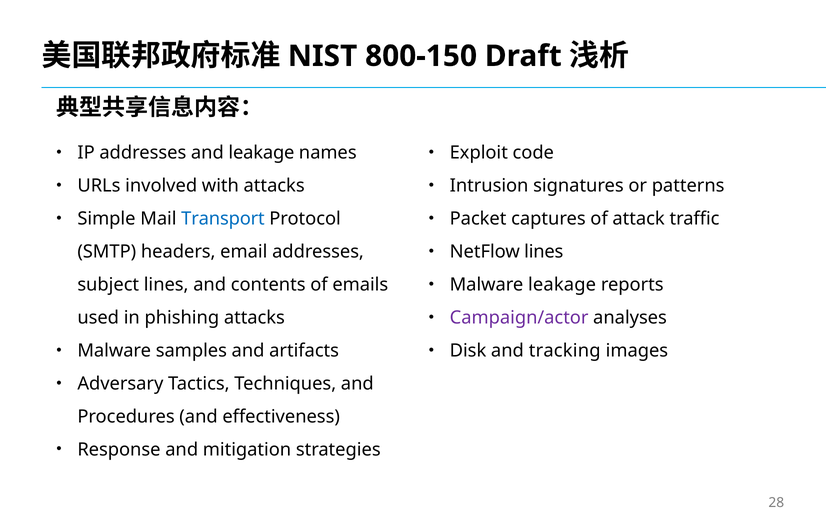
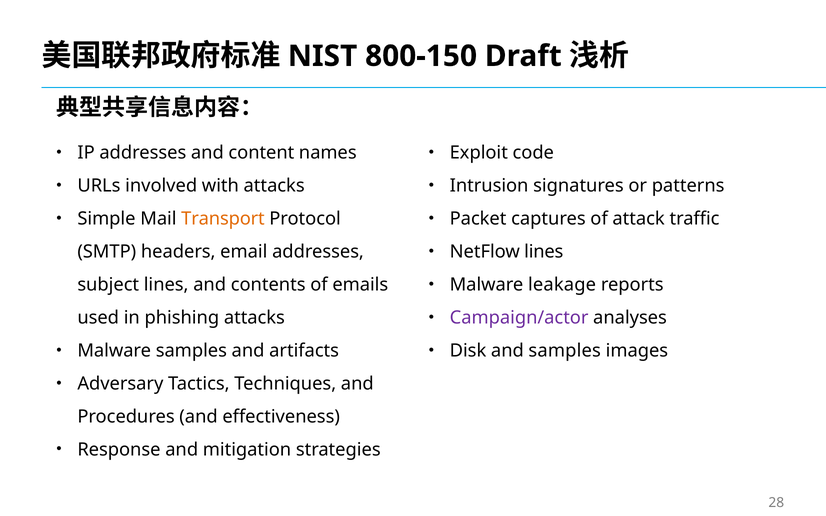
and leakage: leakage -> content (261, 153)
Transport colour: blue -> orange (223, 219)
and tracking: tracking -> samples (565, 351)
